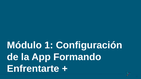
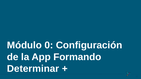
1: 1 -> 0 (49, 45)
Enfrentarte: Enfrentarte -> Determinar (33, 69)
